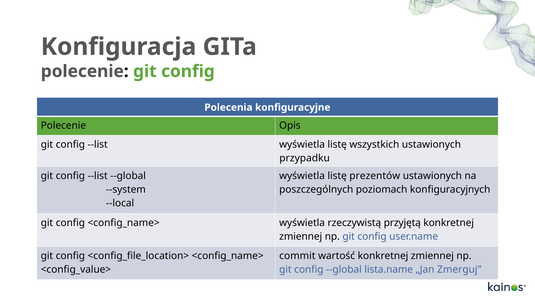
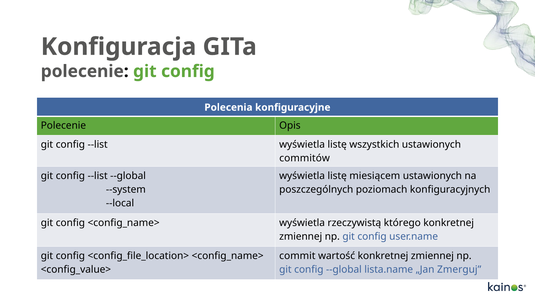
przypadku: przypadku -> commitów (305, 158)
prezentów: prezentów -> miesiącem (375, 176)
przyjętą: przyjętą -> którego (402, 223)
